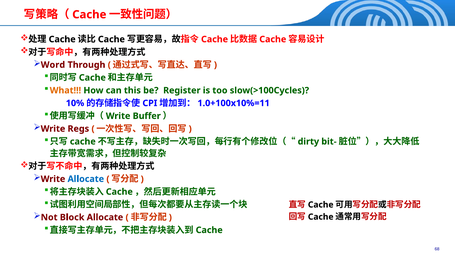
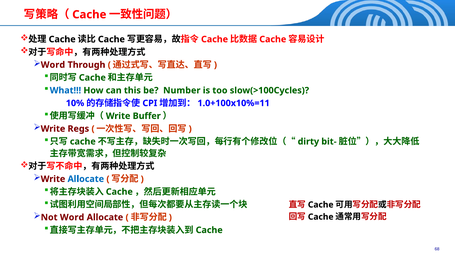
What colour: orange -> blue (65, 90)
Register: Register -> Number (182, 90)
Not Block: Block -> Word (72, 217)
